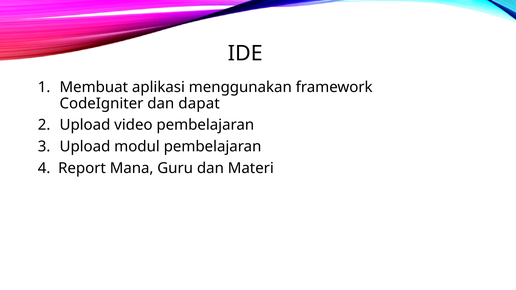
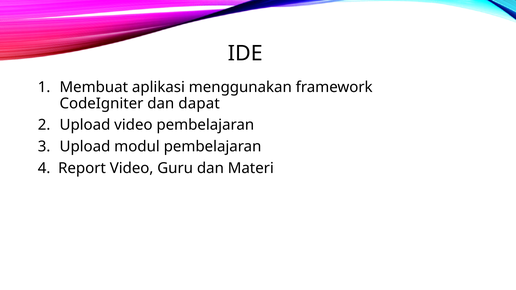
Report Mana: Mana -> Video (132, 168)
